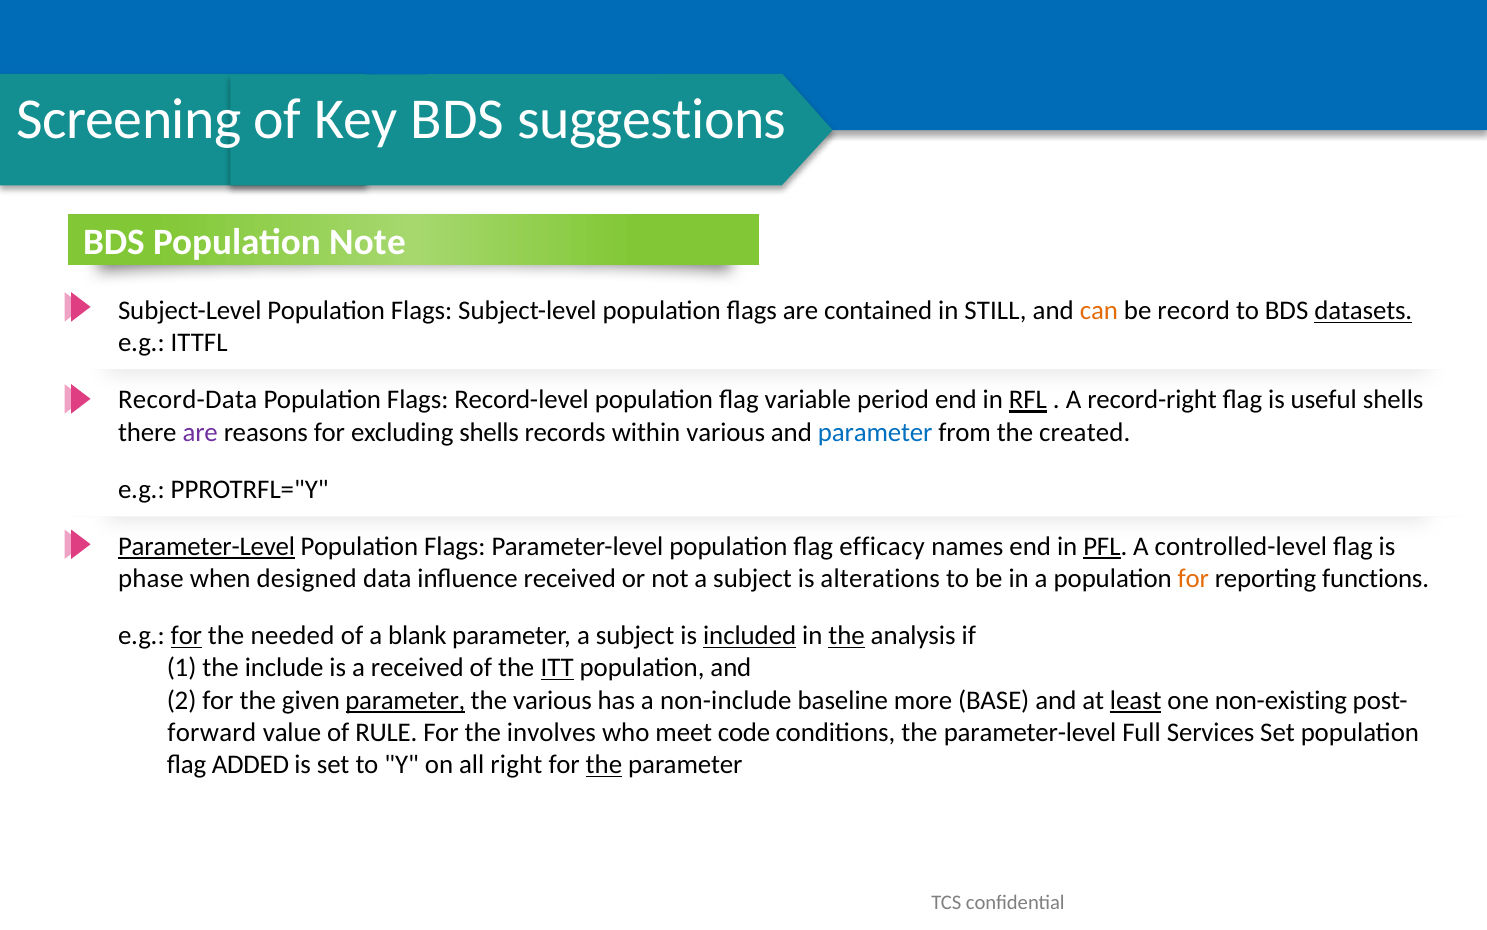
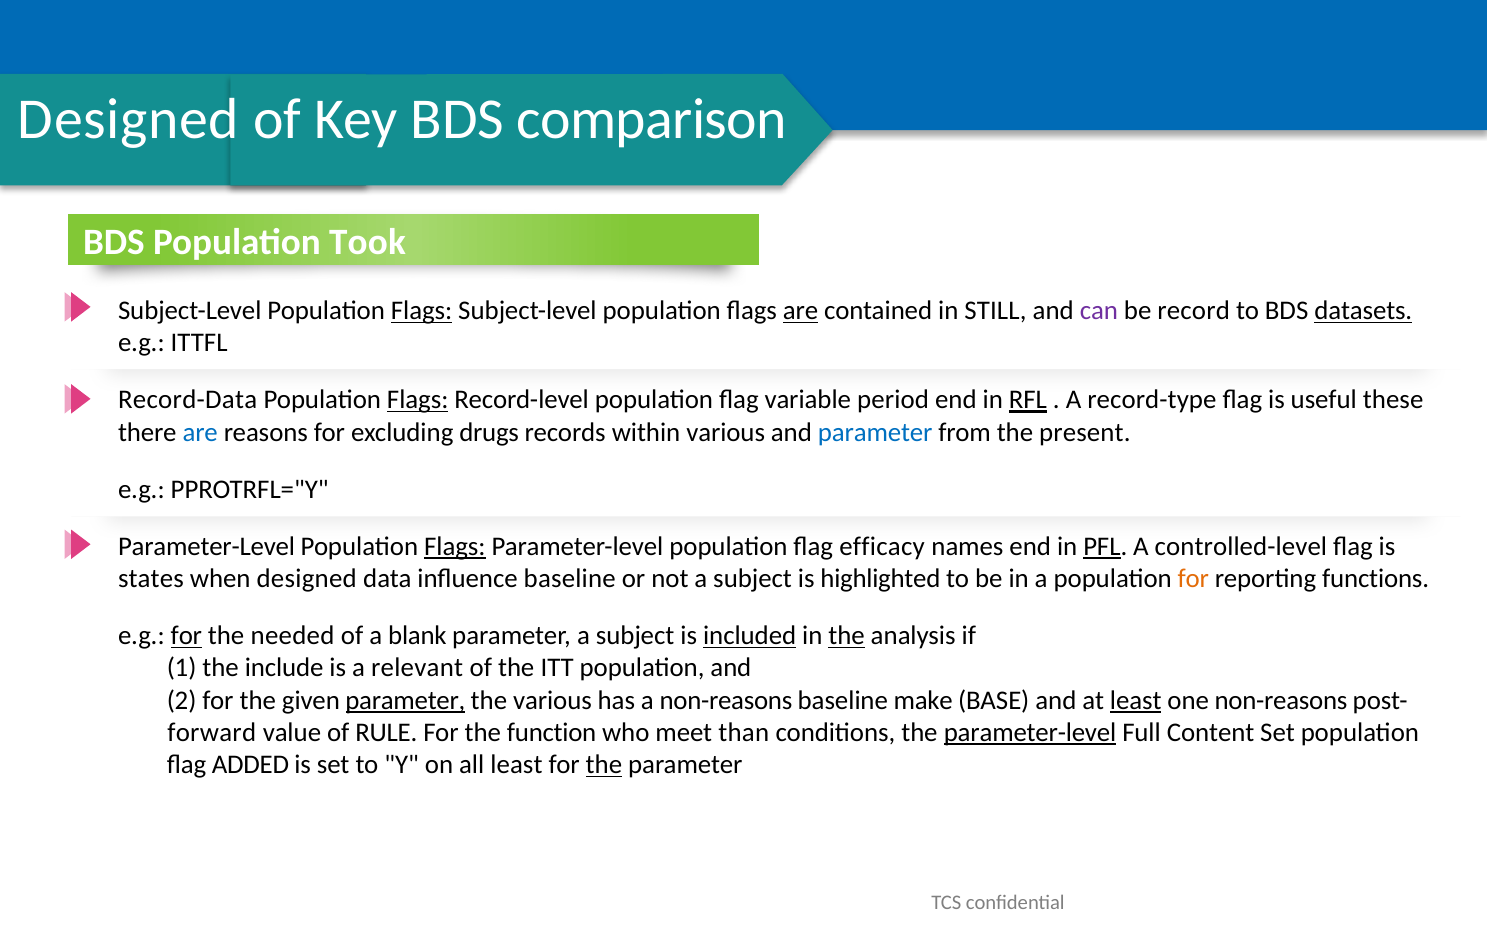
Screening: Screening -> Designed (128, 119)
suggestions: suggestions -> comparison (652, 119)
Note: Note -> Took (367, 242)
Flags underline: none -> present (422, 311)
are underline: none -> present (801, 311)
can colour: orange -> purple (1099, 311)
Flags underline: none -> present (418, 400)
record-right: record-right -> record-type (1152, 400)
useful shells: shells -> these (1393, 400)
are colour: purple -> blue (200, 432)
excluding shells: shells -> drugs (489, 432)
created: created -> present (1085, 432)
Parameter-Level underline: present -> none (206, 546)
Flags underline: none -> present (455, 546)
phase: phase -> states (151, 578)
influence received: received -> baseline (570, 578)
alterations: alterations -> highlighted (880, 578)
a received: received -> relevant (417, 668)
ITT underline: present -> none (557, 668)
a non-include: non-include -> non-reasons (726, 700)
more: more -> make (923, 700)
one non-existing: non-existing -> non-reasons (1281, 700)
involves: involves -> function (552, 732)
code: code -> than (744, 732)
parameter-level underline: none -> present (1030, 732)
Services: Services -> Content (1211, 732)
all right: right -> least (516, 764)
